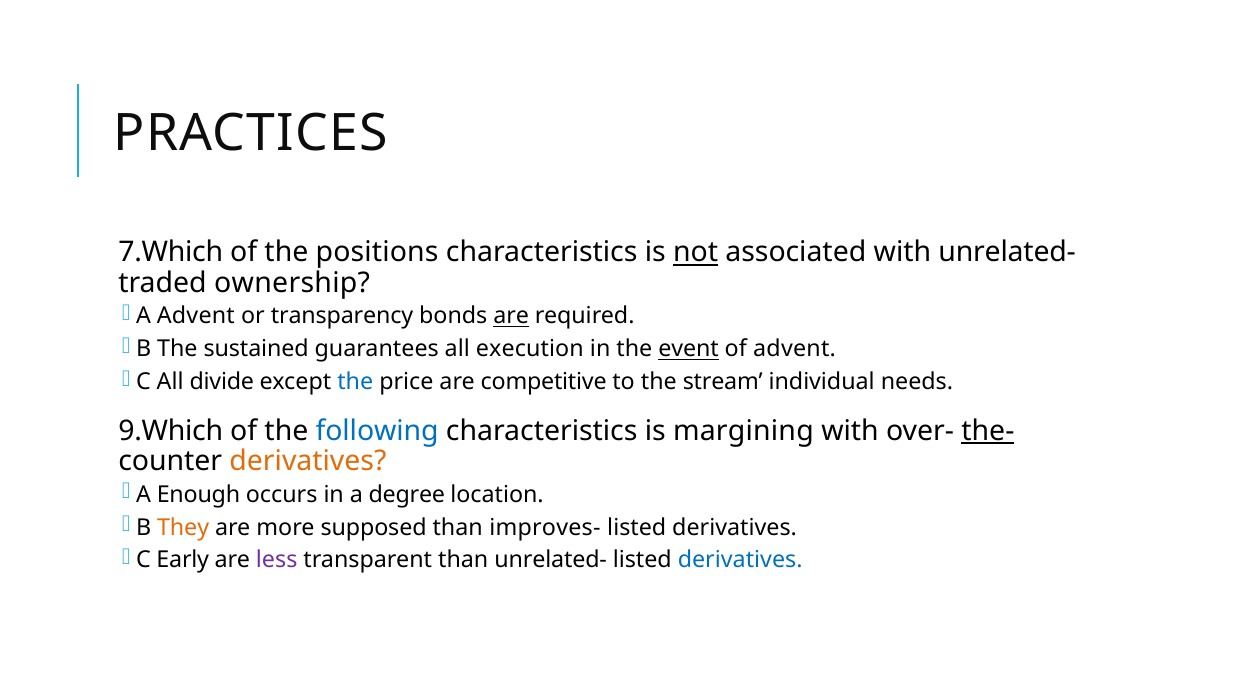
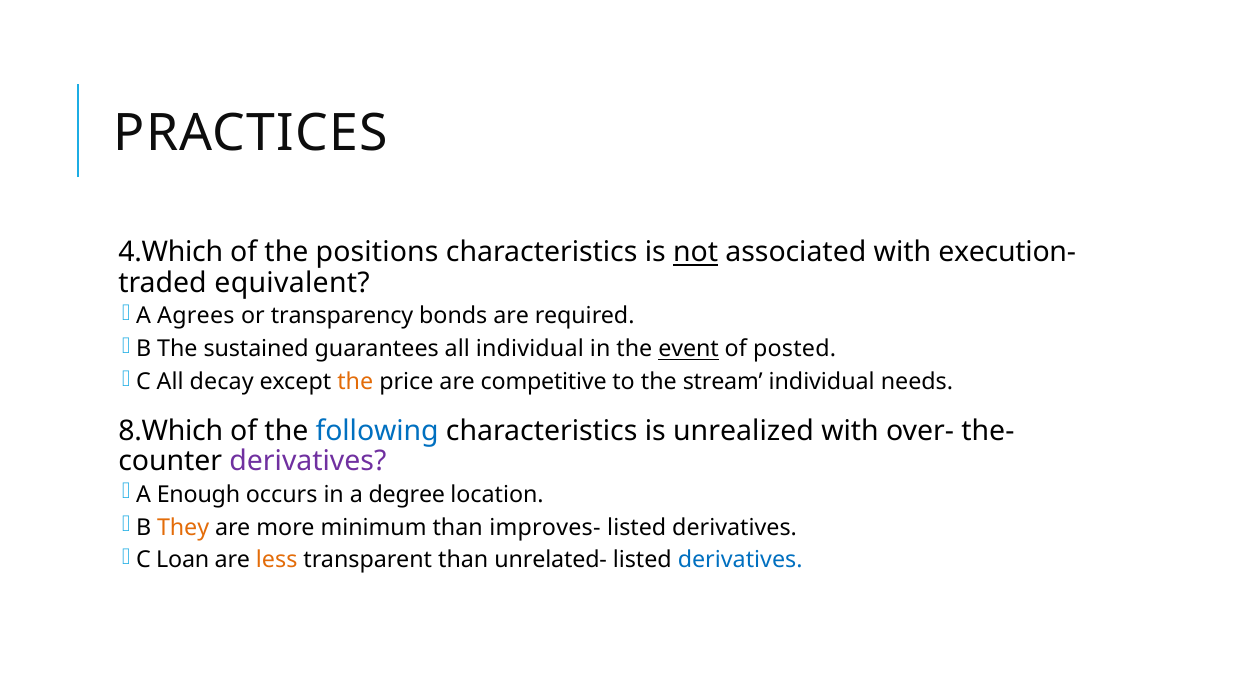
7.Which: 7.Which -> 4.Which (171, 253)
with unrelated-: unrelated- -> execution- (1007, 253)
ownership: ownership -> equivalent (292, 283)
A Advent: Advent -> Agrees (196, 317)
are underline: present -> none (511, 317)
all execution: execution -> individual (530, 350)
of advent: advent -> posted (795, 350)
divide: divide -> decay (222, 382)
the colour: blue -> orange (355, 382)
9.Which: 9.Which -> 8.Which (171, 431)
margining: margining -> unrealized (743, 431)
the- underline: present -> none (988, 431)
derivatives colour: orange -> purple (308, 462)
supposed: supposed -> minimum (374, 528)
Early: Early -> Loan (183, 561)
less colour: purple -> orange (277, 561)
